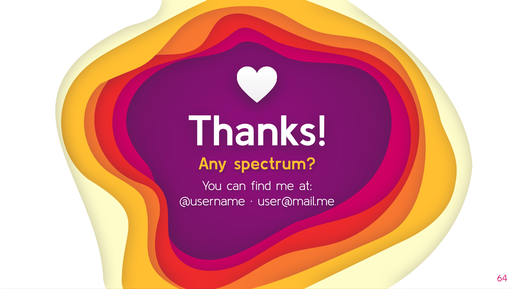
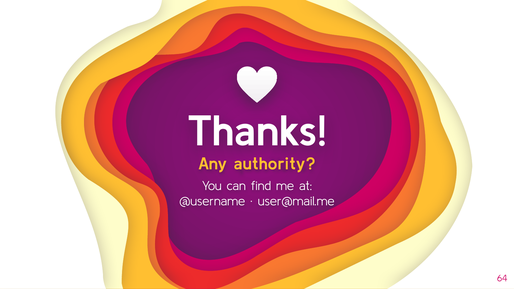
spectrum: spectrum -> authority (275, 164)
